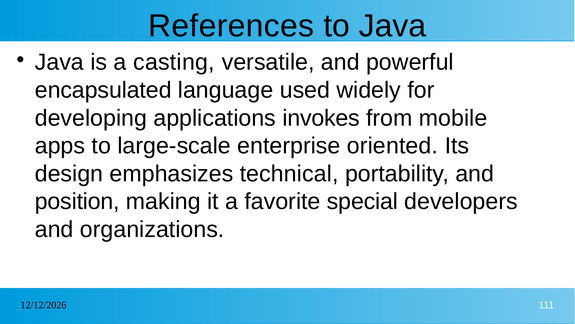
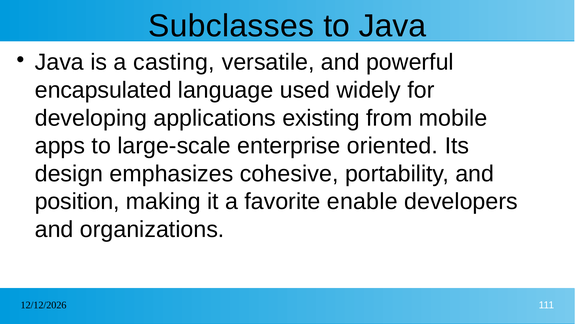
References: References -> Subclasses (231, 26)
invokes: invokes -> existing (321, 118)
technical: technical -> cohesive (289, 173)
special: special -> enable (362, 201)
